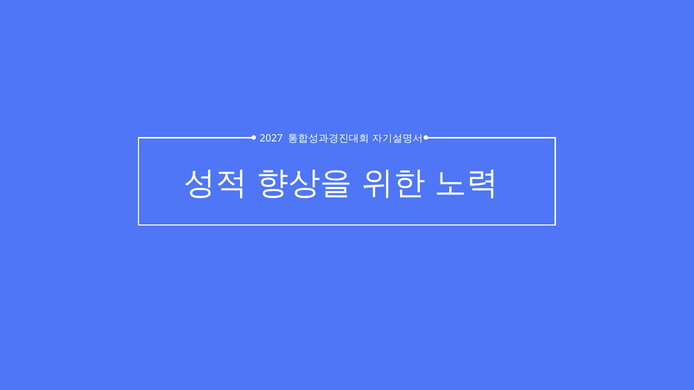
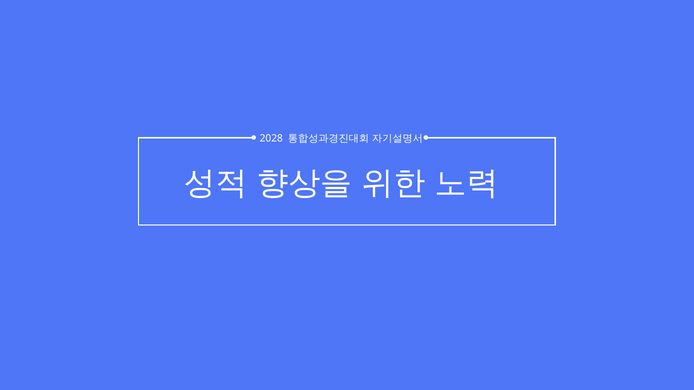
2027: 2027 -> 2028 (271, 138)
